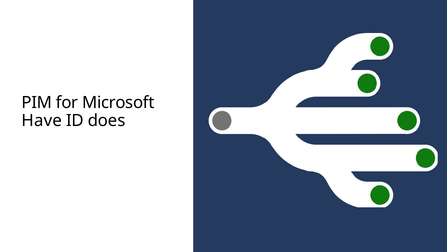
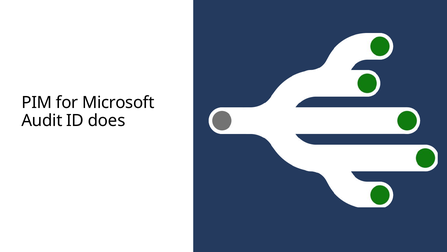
Have: Have -> Audit (42, 120)
